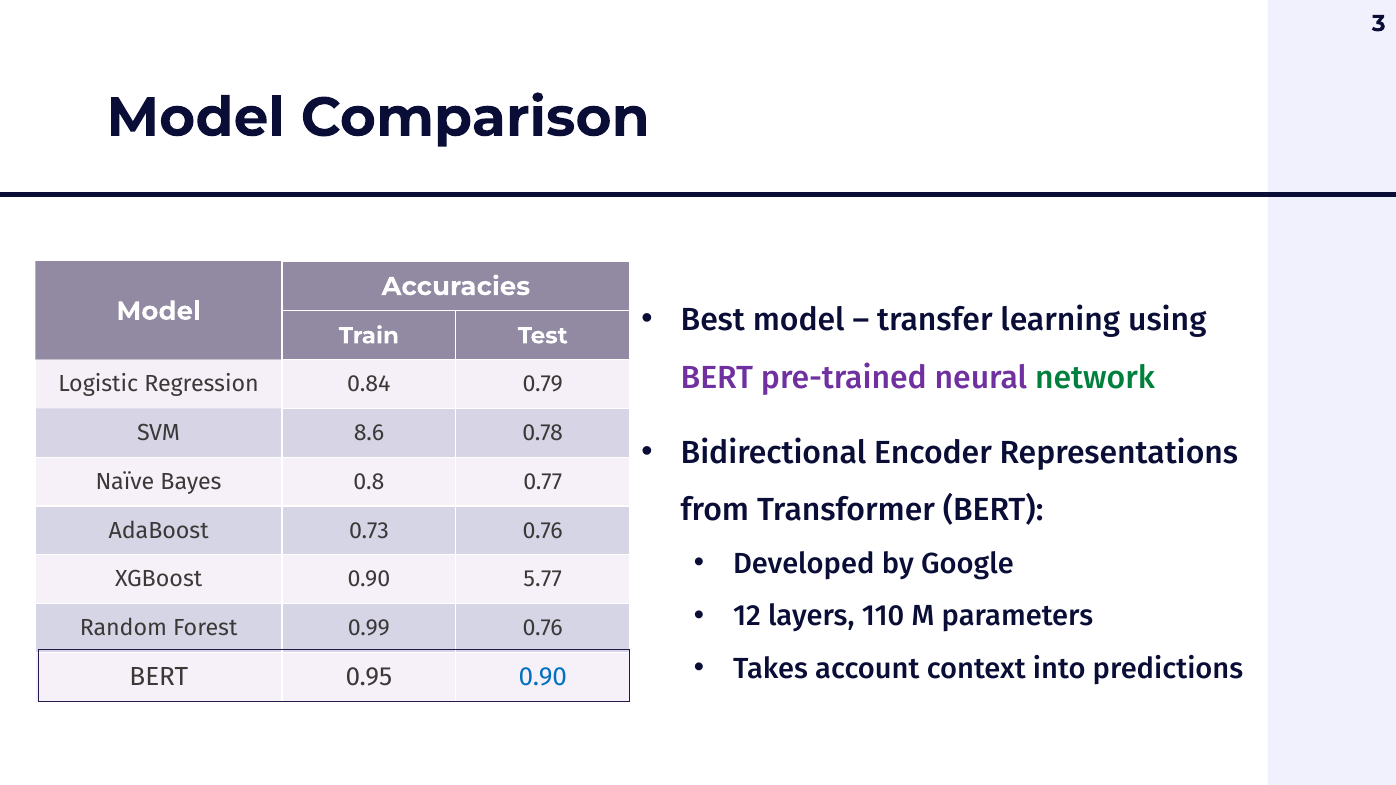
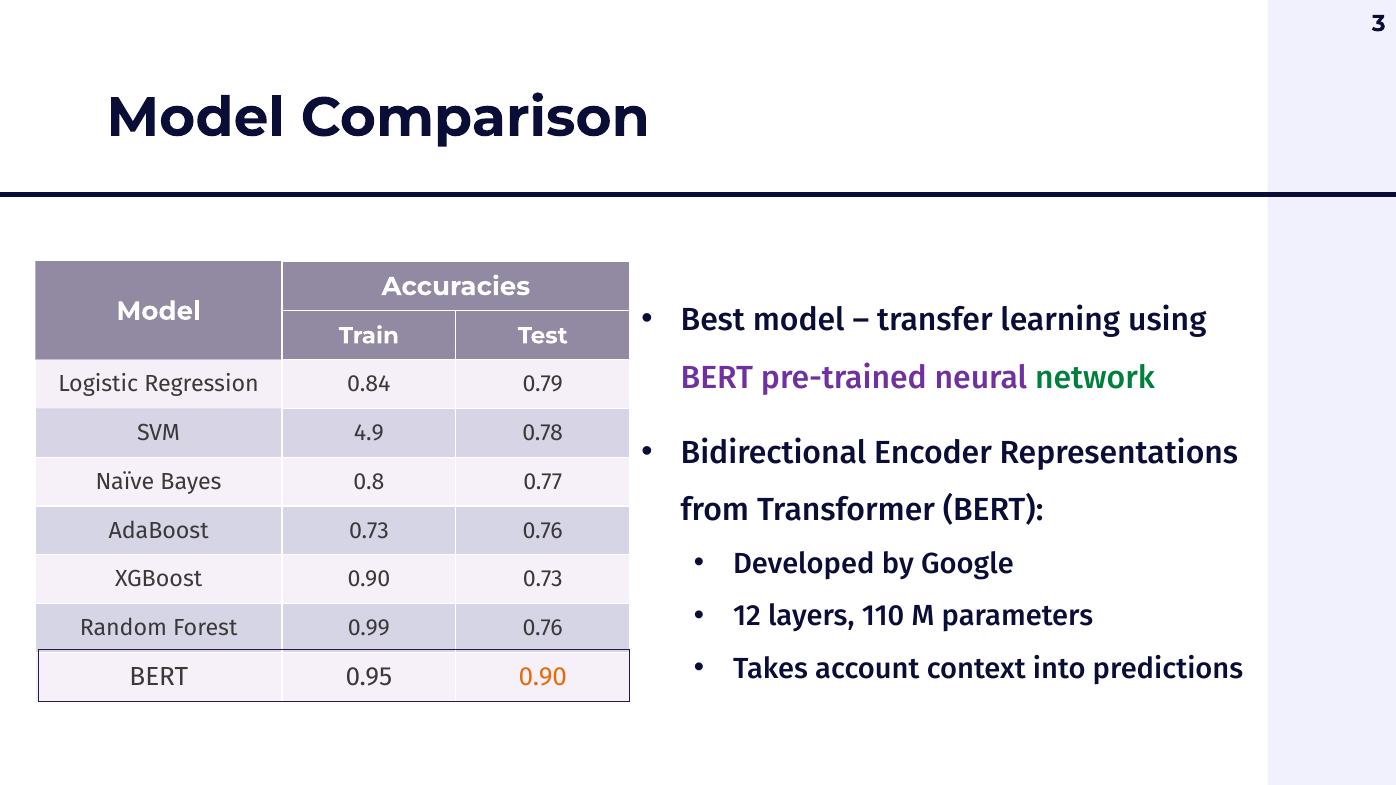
8.6: 8.6 -> 4.9 (369, 433)
0.90 5.77: 5.77 -> 0.73 (543, 580)
0.90 colour: blue -> orange (543, 677)
